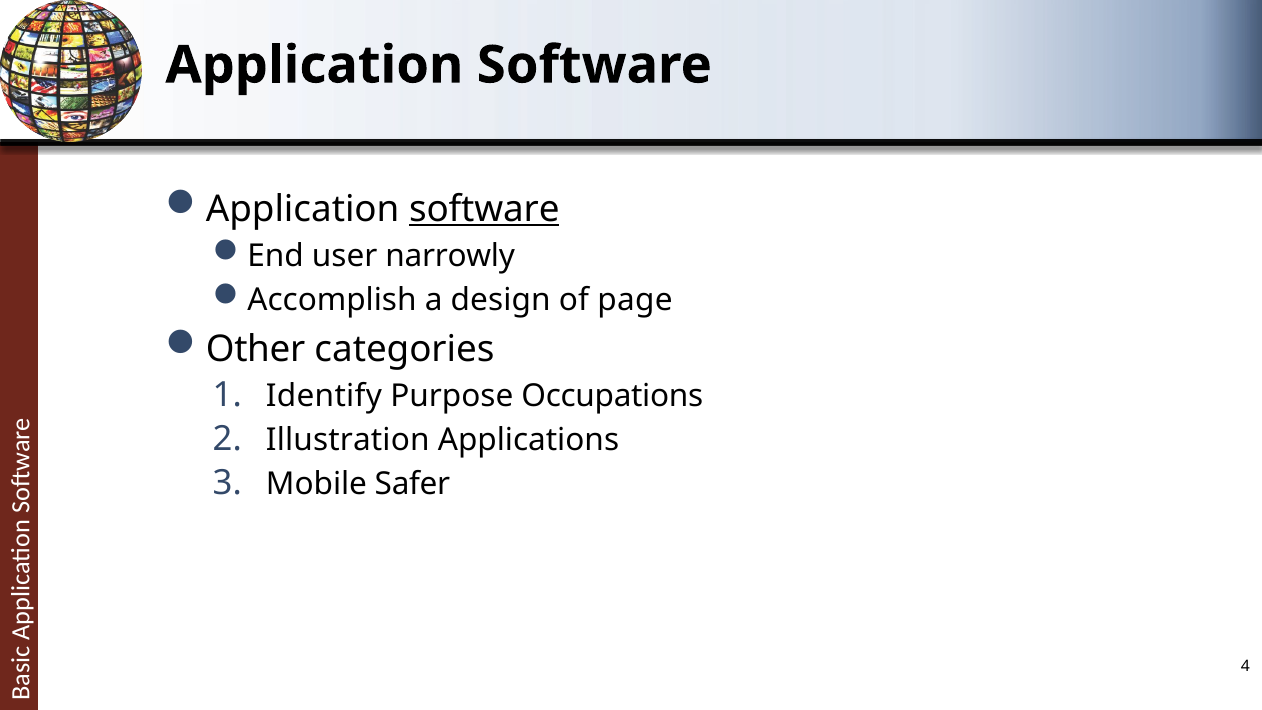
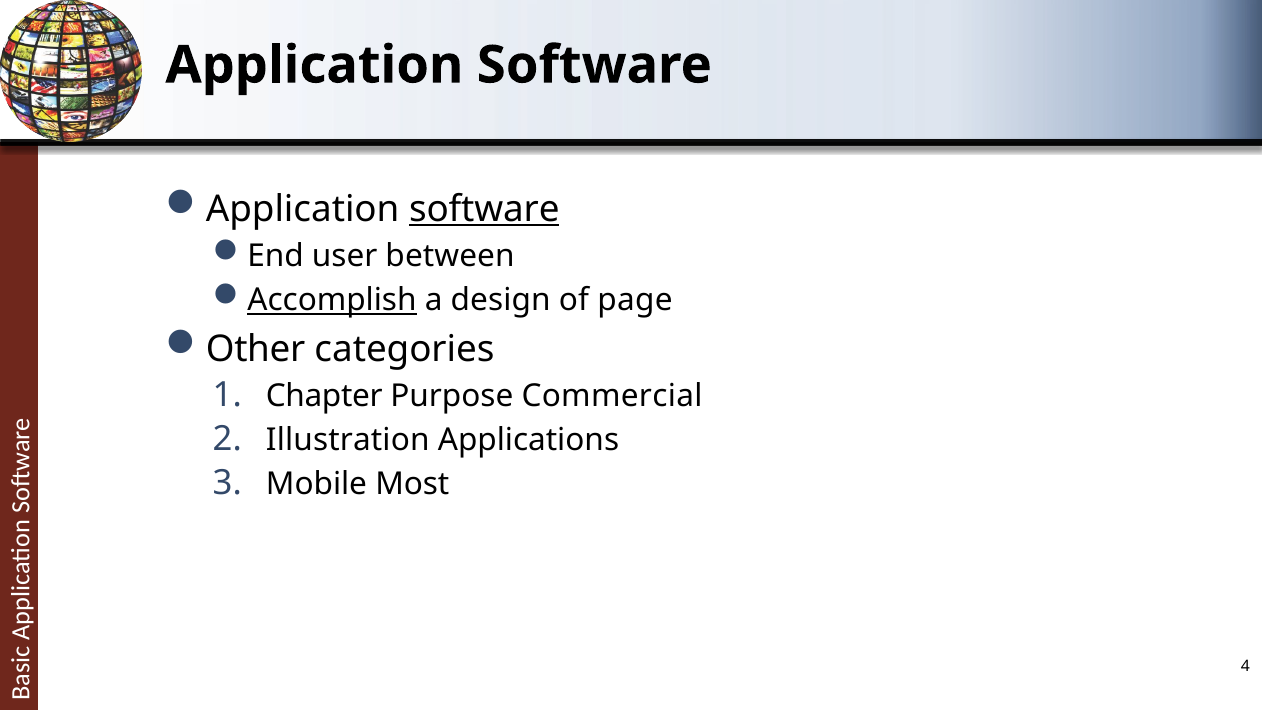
narrowly: narrowly -> between (450, 256)
Accomplish underline: none -> present (332, 300)
Identify: Identify -> Chapter (324, 396)
Occupations: Occupations -> Commercial (612, 396)
Safer: Safer -> Most (412, 484)
